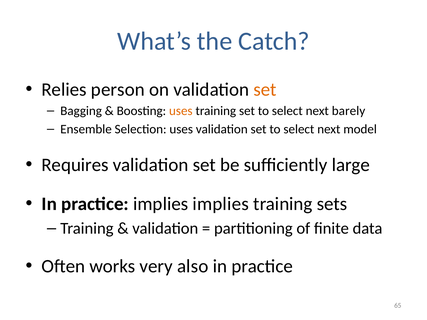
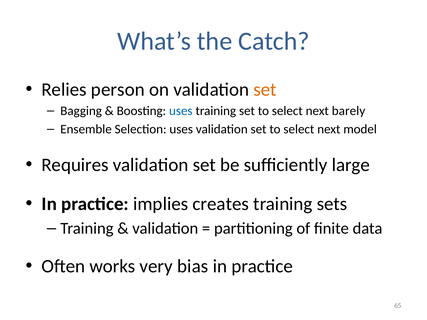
uses colour: orange -> blue (181, 111)
implies implies: implies -> creates (221, 204)
also: also -> bias (193, 266)
